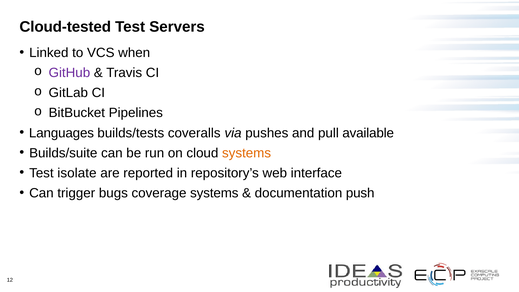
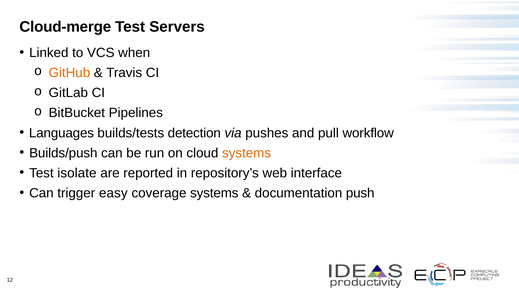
Cloud-tested: Cloud-tested -> Cloud-merge (65, 27)
GitHub colour: purple -> orange (69, 73)
coveralls: coveralls -> detection (194, 133)
available: available -> workflow (368, 133)
Builds/suite: Builds/suite -> Builds/push (63, 153)
bugs: bugs -> easy (113, 193)
